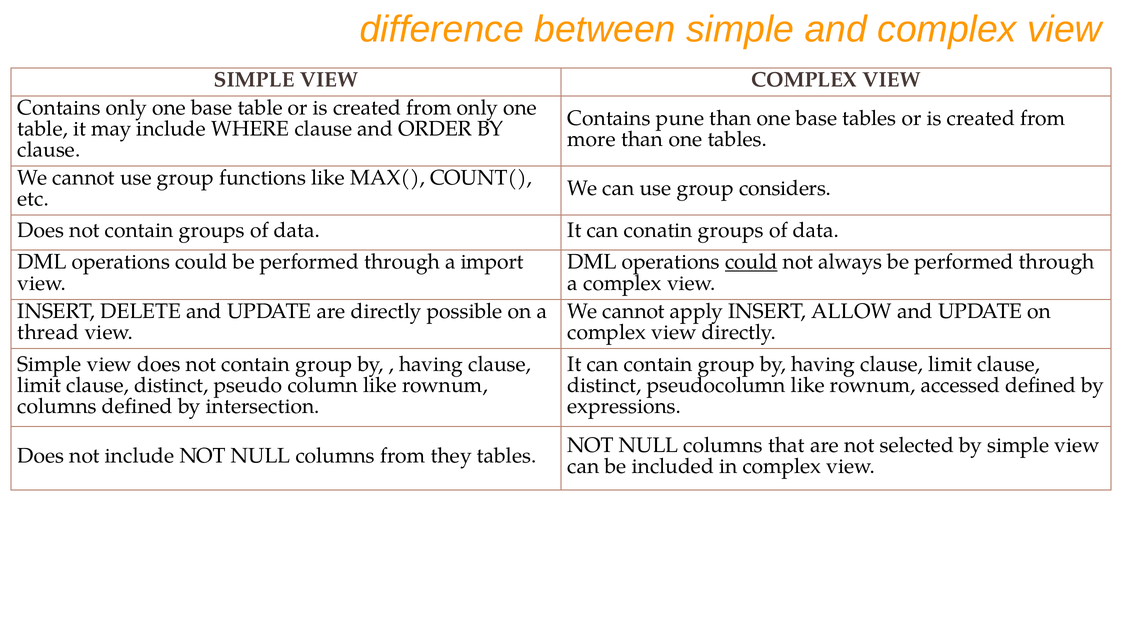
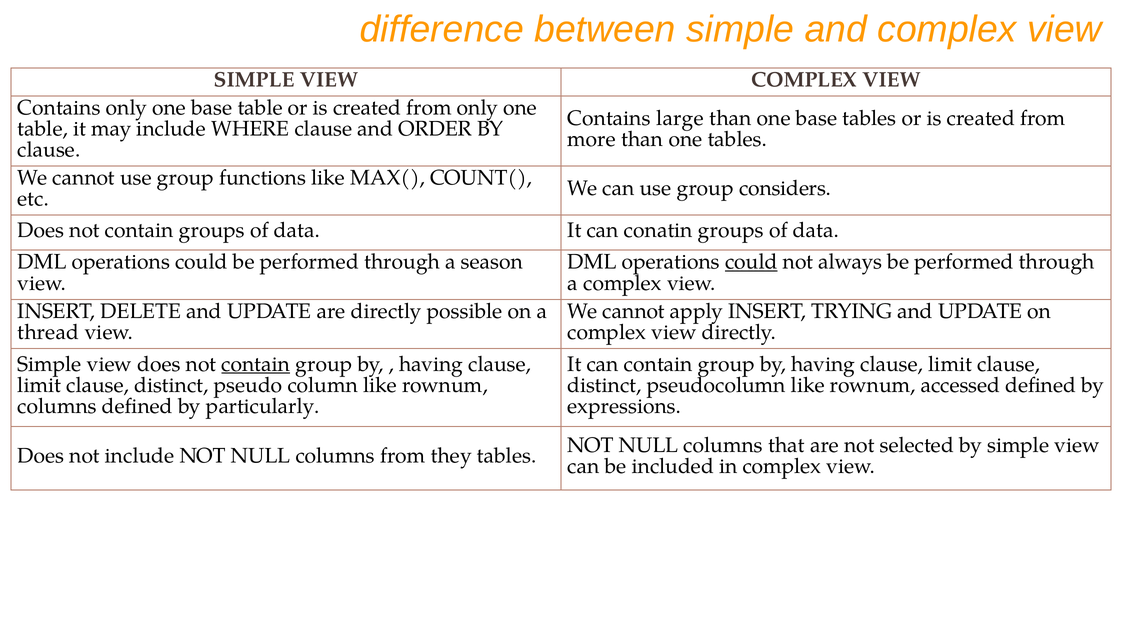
pune: pune -> large (680, 118)
import: import -> season (492, 262)
ALLOW: ALLOW -> TRYING (852, 311)
contain underline: none -> present (256, 364)
intersection: intersection -> particularly (263, 406)
